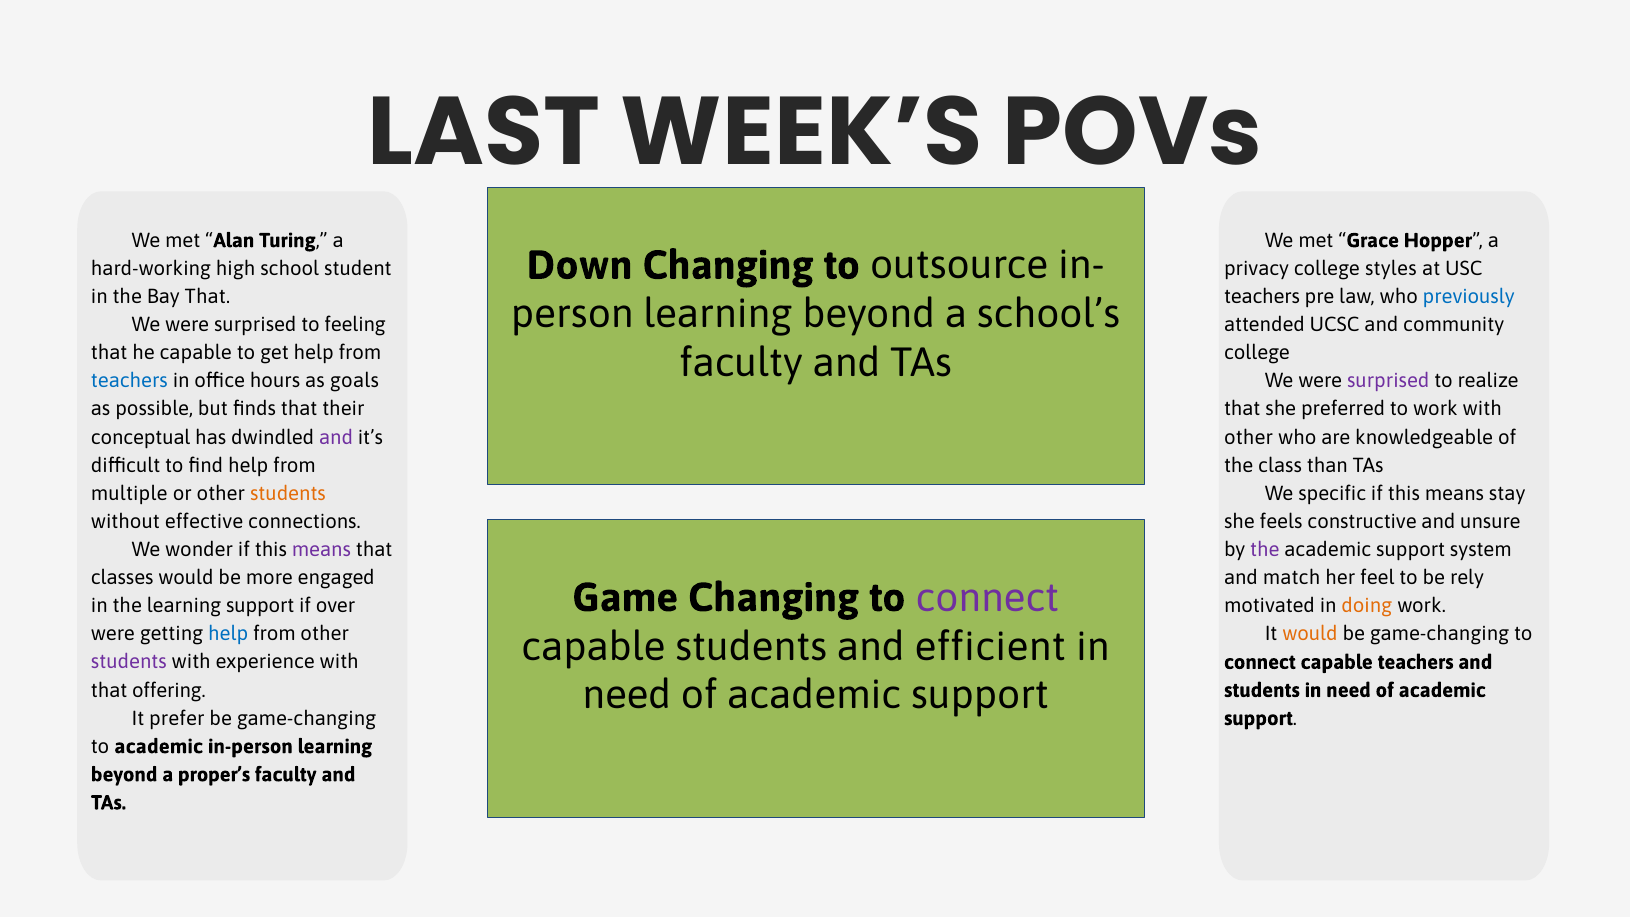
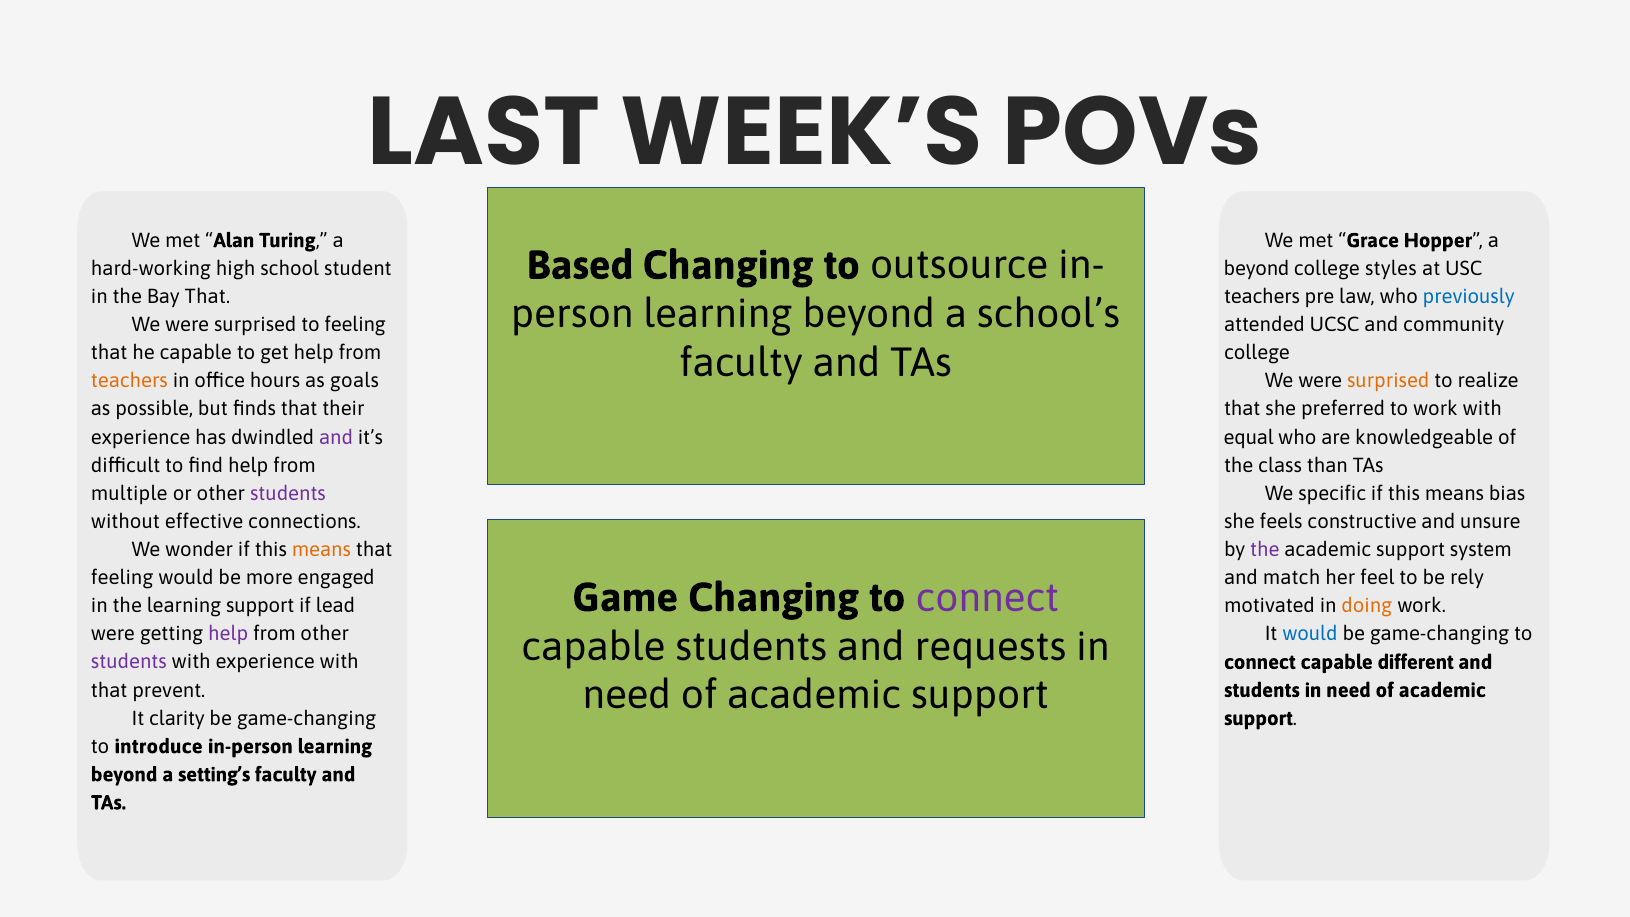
Down: Down -> Based (580, 265)
privacy: privacy -> beyond (1257, 269)
teachers colour: blue -> orange (129, 381)
surprised colour: purple -> orange (1388, 381)
conceptual: conceptual -> experience (141, 437)
other: other -> equal (1249, 437)
students colour: orange -> purple (288, 493)
stay: stay -> bias (1507, 493)
means colour: purple -> orange (321, 550)
classes: classes -> feeling (122, 578)
over: over -> lead (336, 606)
help colour: blue -> purple (228, 634)
would colour: orange -> blue (1310, 634)
efficient: efficient -> requests (990, 647)
capable teachers: teachers -> different (1416, 662)
offering: offering -> prevent (169, 690)
prefer: prefer -> clarity (177, 718)
to academic: academic -> introduce (159, 746)
proper’s: proper’s -> setting’s (214, 775)
